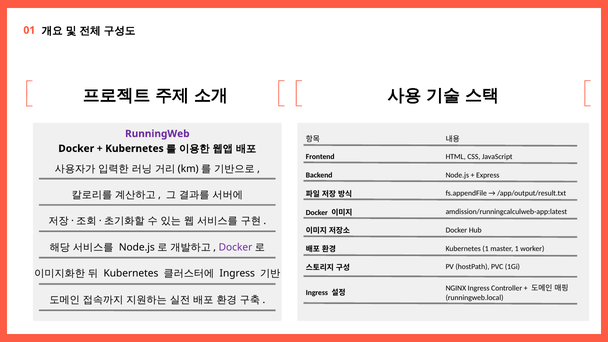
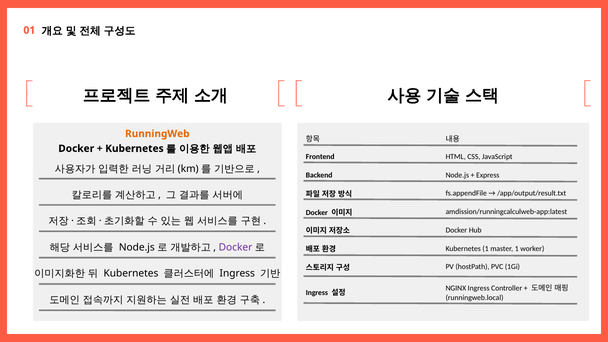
RunningWeb colour: purple -> orange (157, 134)
